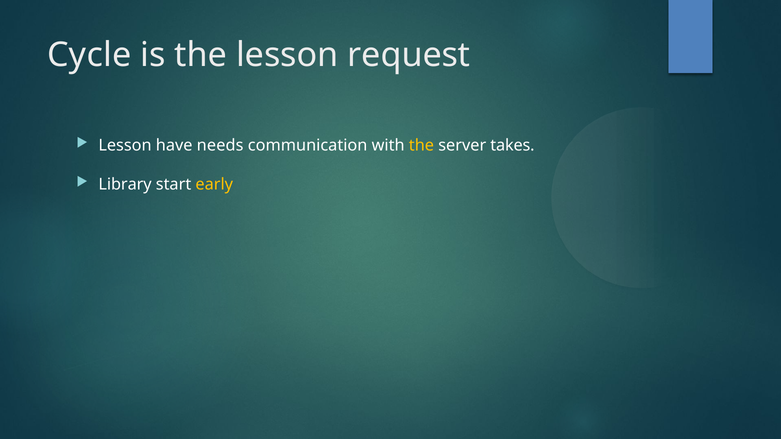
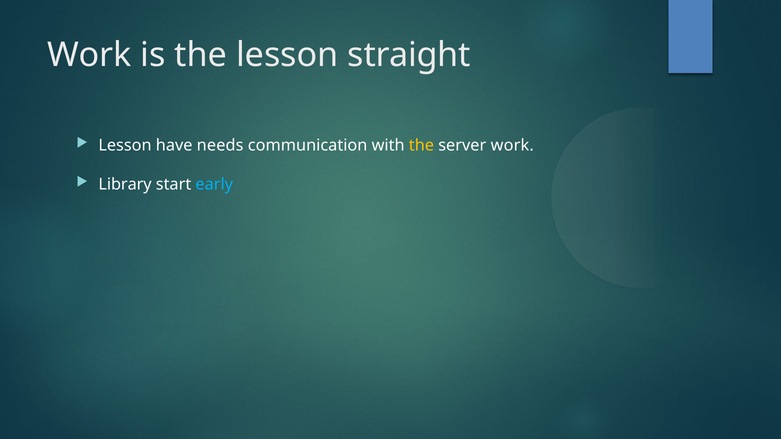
Cycle: Cycle -> Work (89, 55)
request: request -> straight (409, 55)
server takes: takes -> work (512, 145)
early colour: yellow -> light blue (214, 184)
